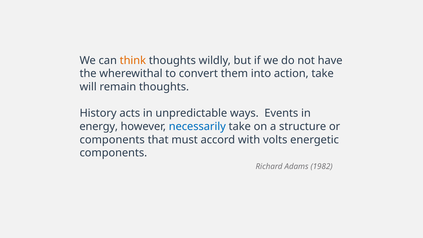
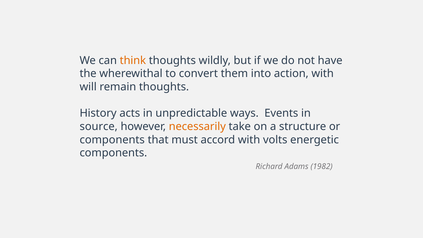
action take: take -> with (323, 74)
energy: energy -> source (99, 126)
necessarily colour: blue -> orange (197, 126)
